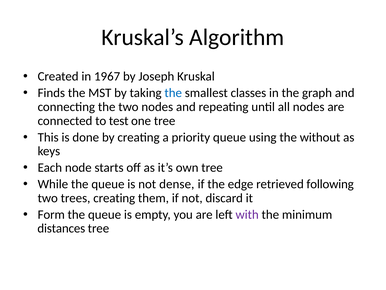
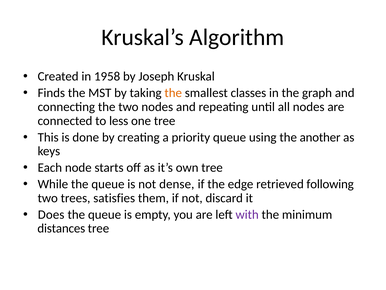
1967: 1967 -> 1958 (107, 76)
the colour: blue -> orange (173, 93)
test: test -> less (119, 121)
without: without -> another (320, 137)
trees creating: creating -> satisfies (114, 198)
Form: Form -> Does (51, 214)
